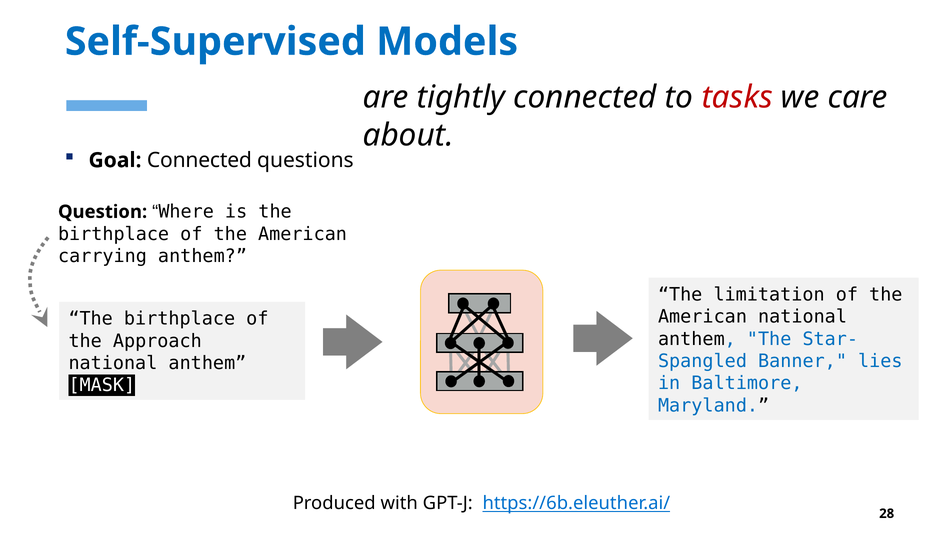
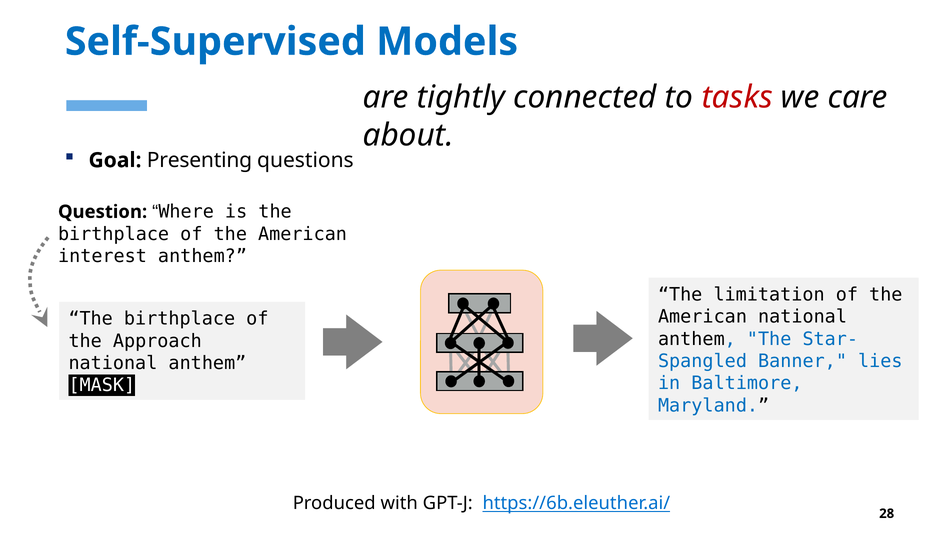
Goal Connected: Connected -> Presenting (199, 160)
carrying: carrying -> interest (102, 256)
